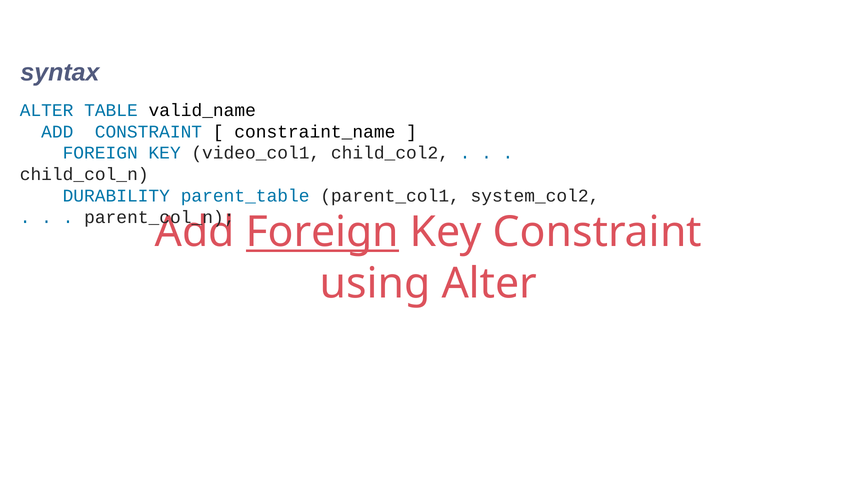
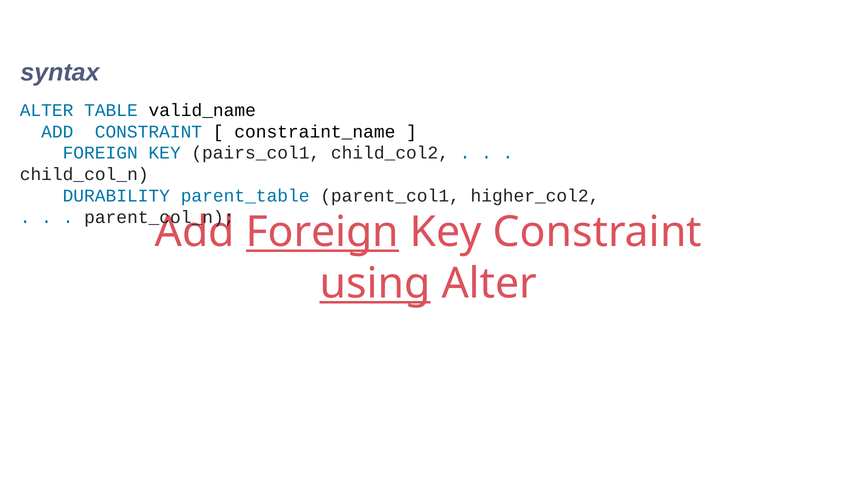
video_col1: video_col1 -> pairs_col1 (256, 153)
system_col2: system_col2 -> higher_col2 (535, 196)
using underline: none -> present (375, 284)
